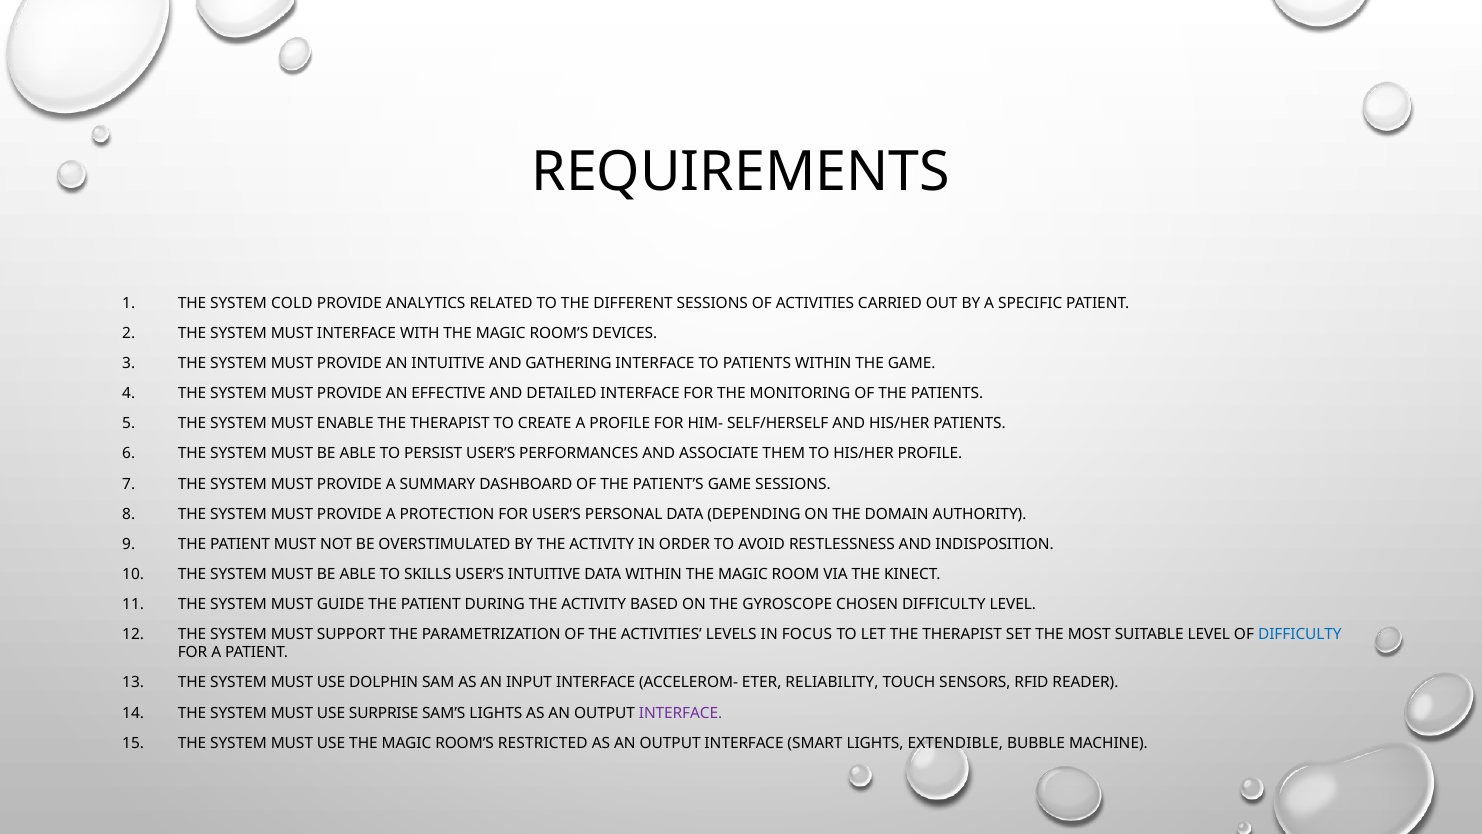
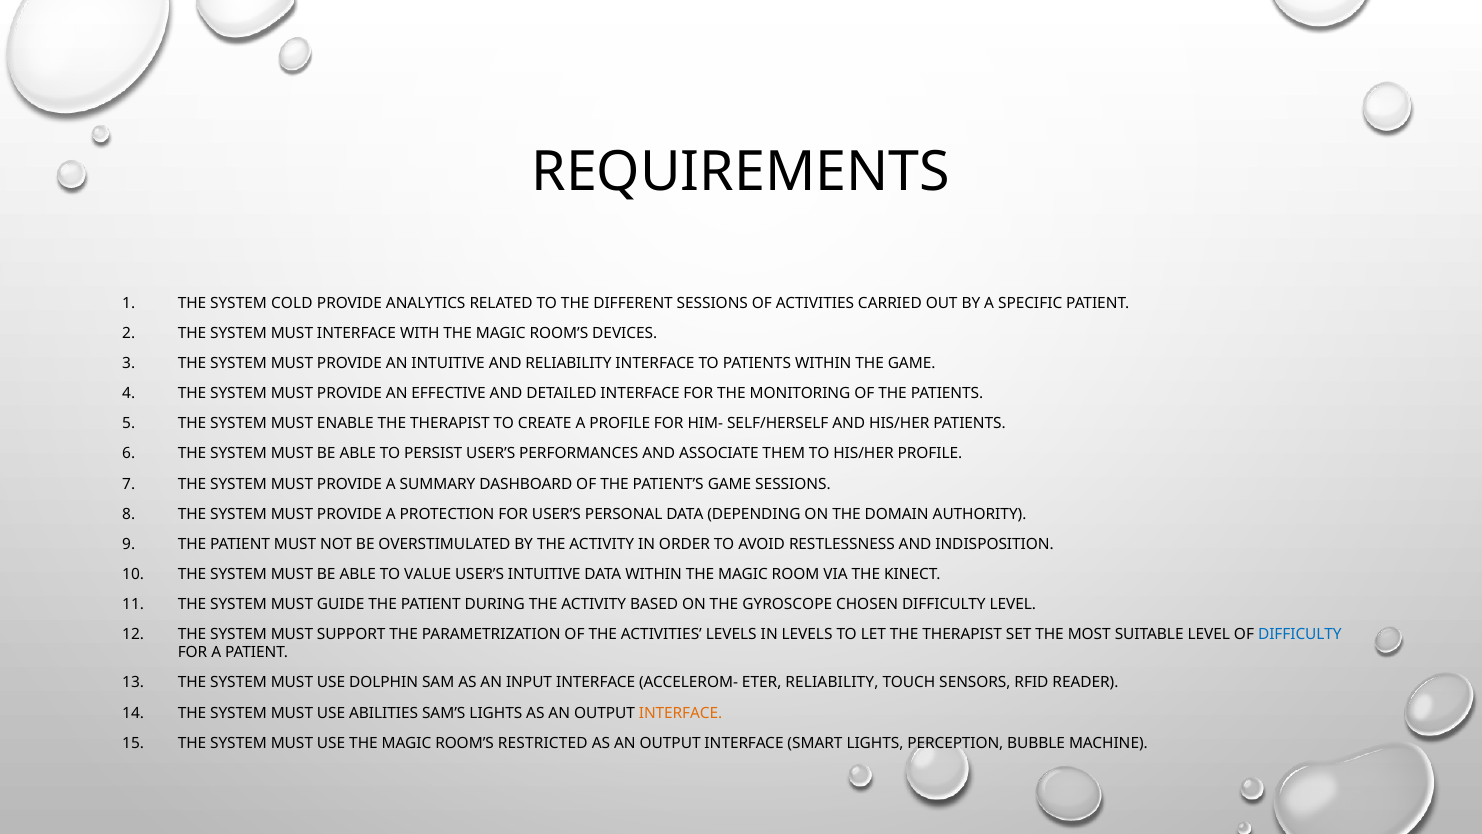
AND GATHERING: GATHERING -> RELIABILITY (569, 363)
SKILLS: SKILLS -> VALUE (428, 574)
IN FOCUS: FOCUS -> LEVELS (807, 635)
SURPRISE: SURPRISE -> ABILITIES (384, 713)
INTERFACE colour: purple -> orange (681, 713)
EXTENDIBLE: EXTENDIBLE -> PERCEPTION (955, 743)
